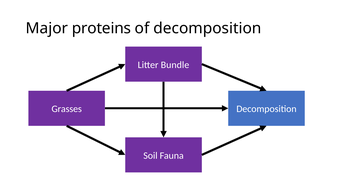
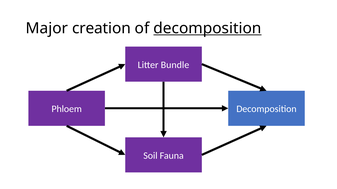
proteins: proteins -> creation (101, 28)
decomposition underline: none -> present (207, 28)
Grasses: Grasses -> Phloem (67, 109)
